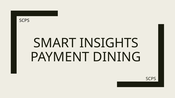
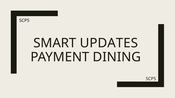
INSIGHTS: INSIGHTS -> UPDATES (109, 43)
